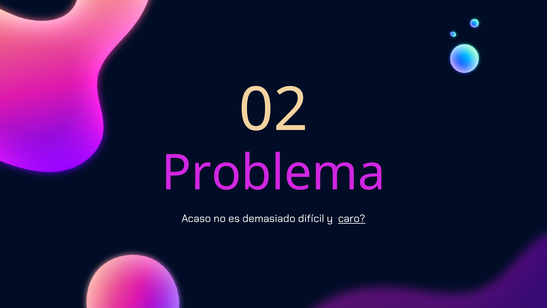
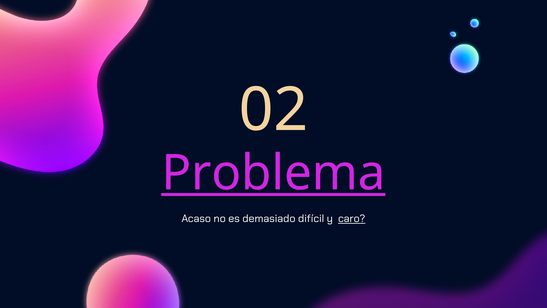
Problema underline: none -> present (273, 173)
